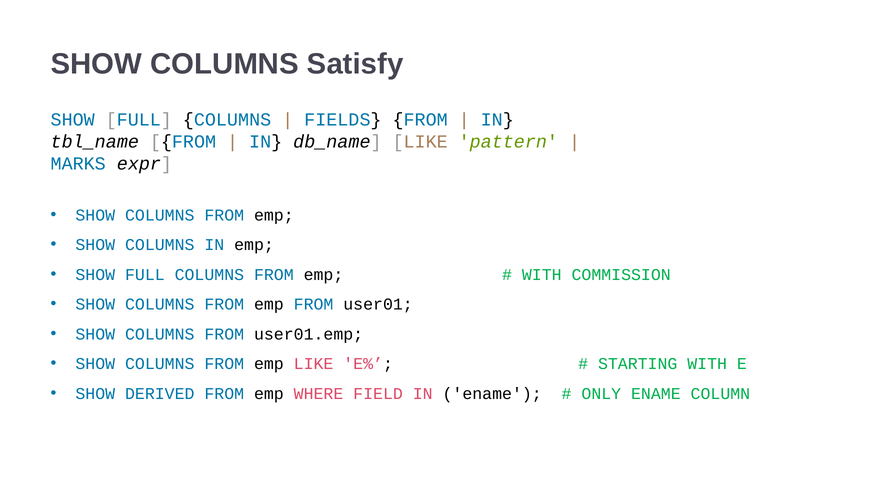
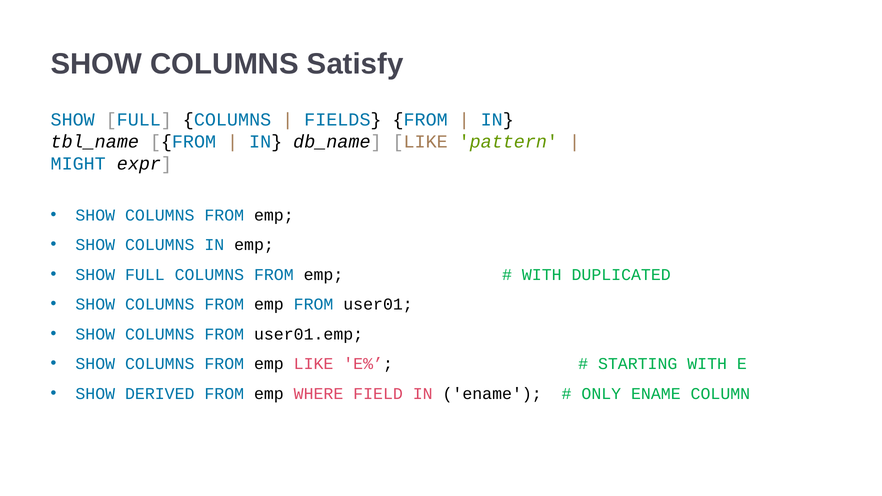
MARKS: MARKS -> MIGHT (78, 164)
COMMISSION: COMMISSION -> DUPLICATED (621, 275)
